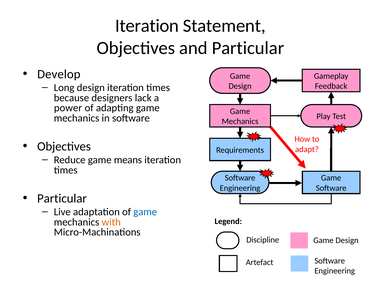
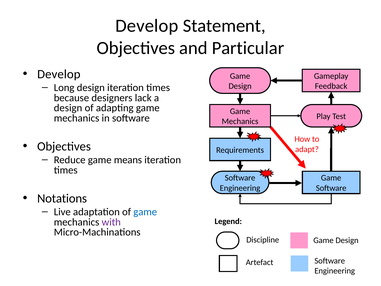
Iteration: Iteration -> Develop (147, 26)
power: power -> design (68, 108)
Particular: Particular -> Notations (62, 198)
with colour: orange -> purple (111, 222)
